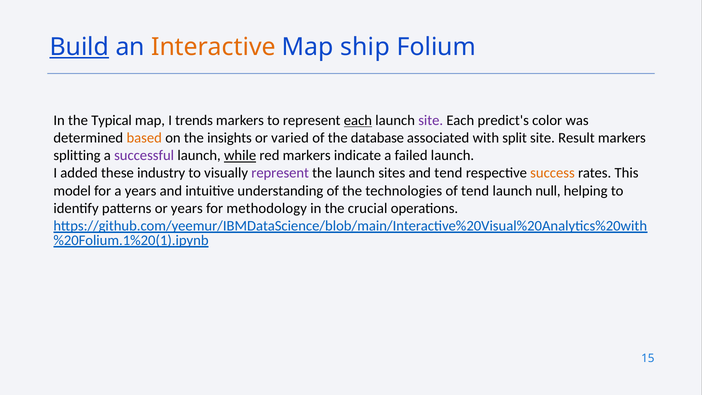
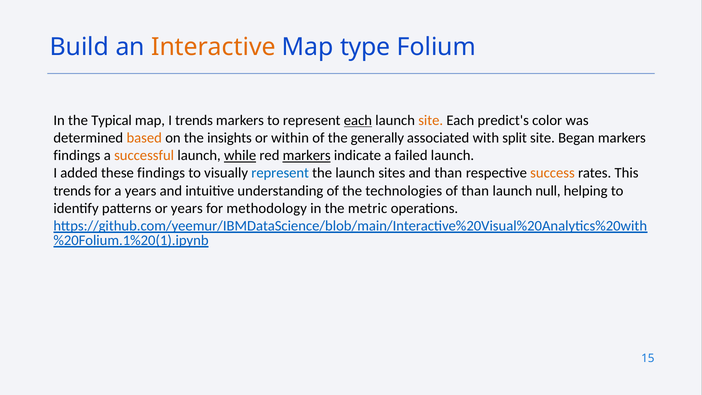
Build underline: present -> none (79, 47)
ship: ship -> type (365, 47)
site colour: purple -> orange (431, 120)
varied: varied -> within (290, 138)
database: database -> generally (377, 138)
Result: Result -> Began (576, 138)
splitting: splitting -> findings (77, 156)
successful colour: purple -> orange (144, 156)
markers underline: none -> present (307, 156)
these industry: industry -> findings (161, 173)
represent colour: purple -> blue (280, 173)
and tend: tend -> than (448, 173)
model: model -> trends (72, 191)
of tend: tend -> than (475, 191)
crucial: crucial -> metric (368, 208)
